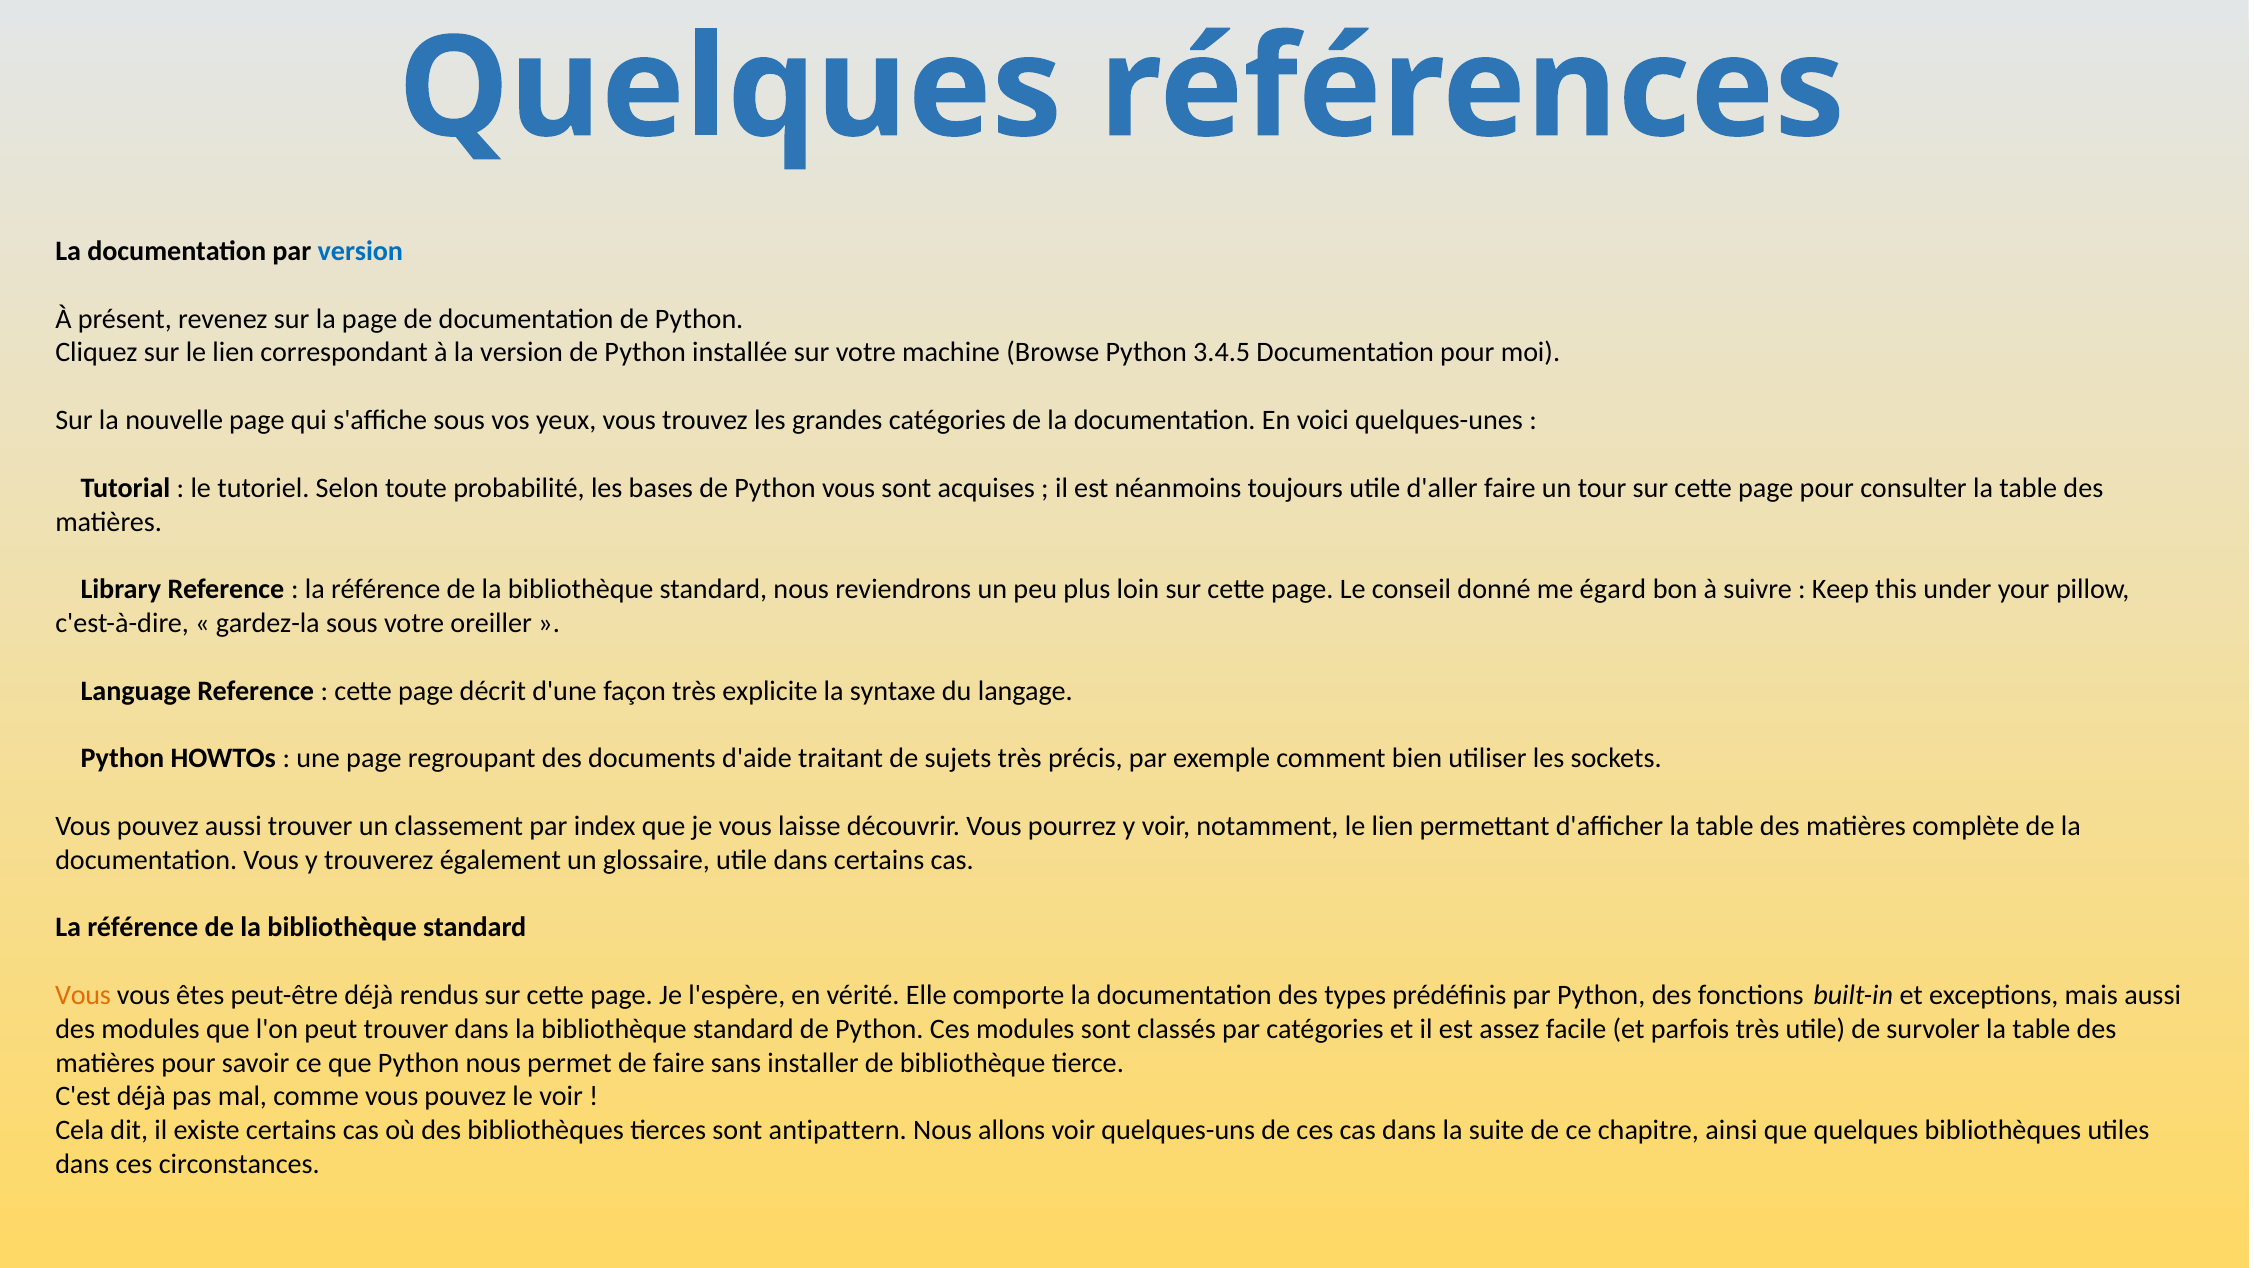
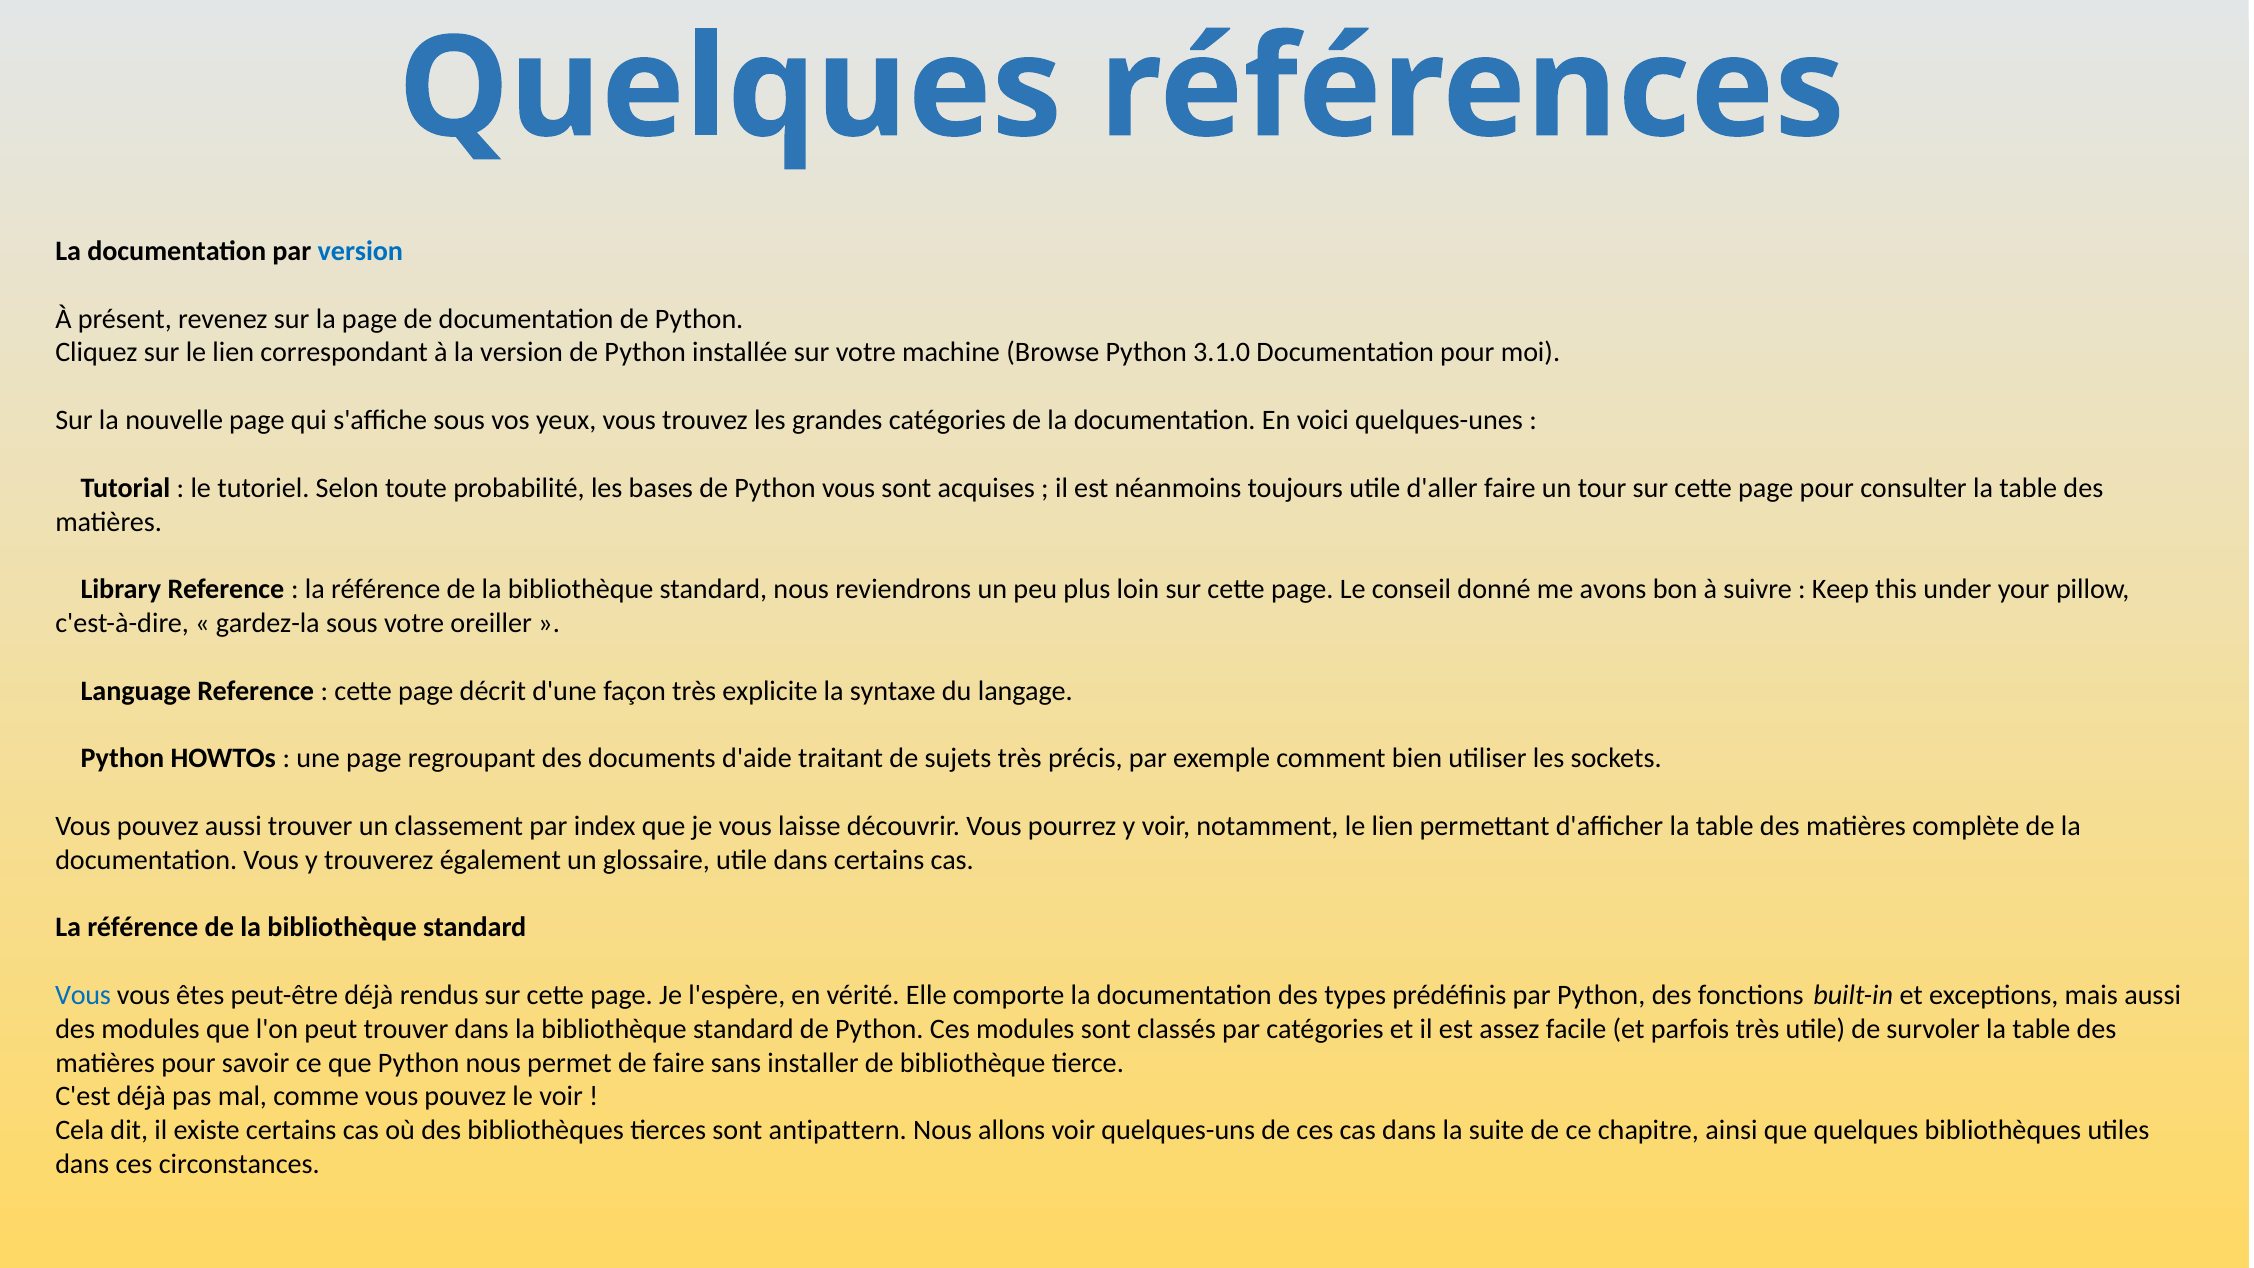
3.4.5: 3.4.5 -> 3.1.0 (1222, 353)
égard: égard -> avons (1613, 589)
Vous colour: orange -> blue (83, 995)
